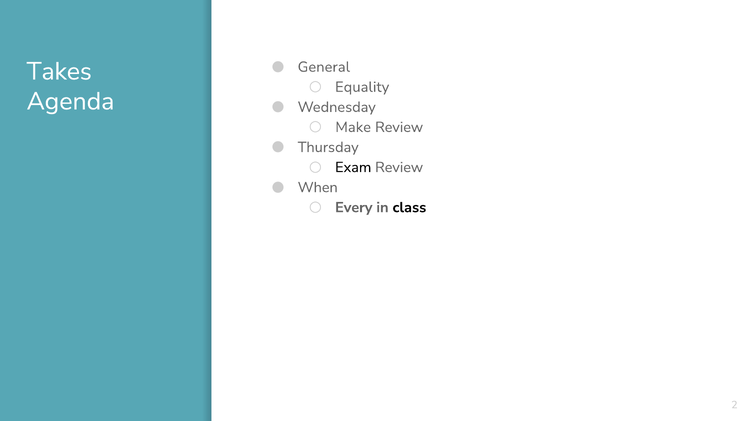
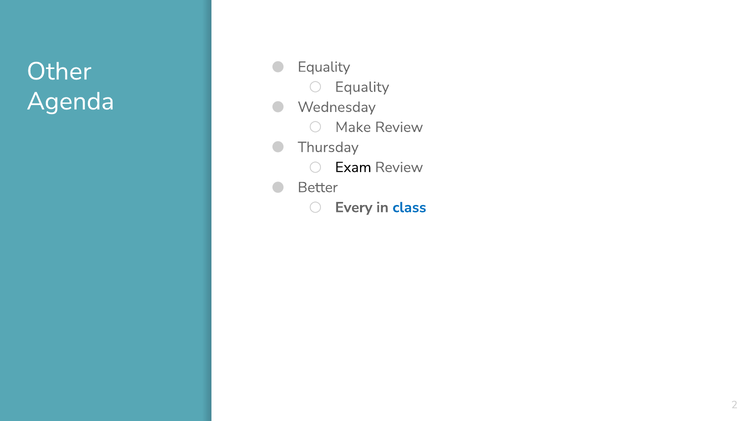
General: General -> Equality (324, 67)
Takes: Takes -> Other (59, 71)
When: When -> Better (318, 187)
class colour: black -> blue (409, 207)
